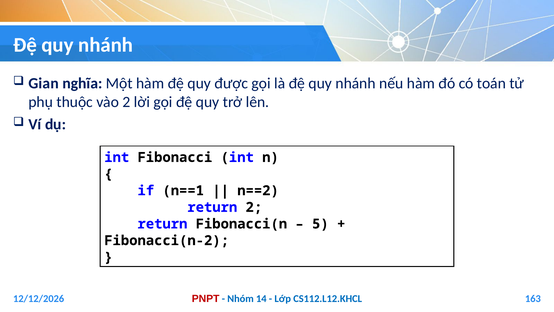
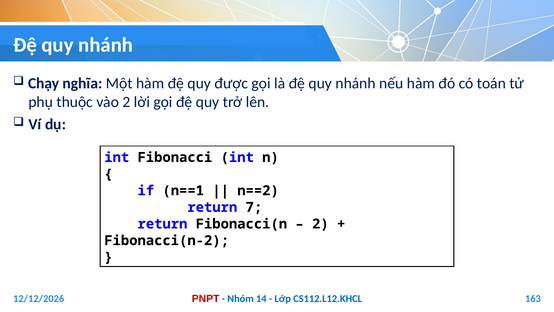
Gian: Gian -> Chạy (44, 83)
return 2: 2 -> 7 (254, 207)
5: 5 -> 2 (320, 224)
